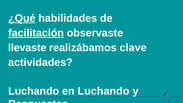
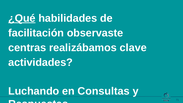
facilitación underline: present -> none (36, 33)
llevaste: llevaste -> centras (27, 48)
en Luchando: Luchando -> Consultas (104, 91)
